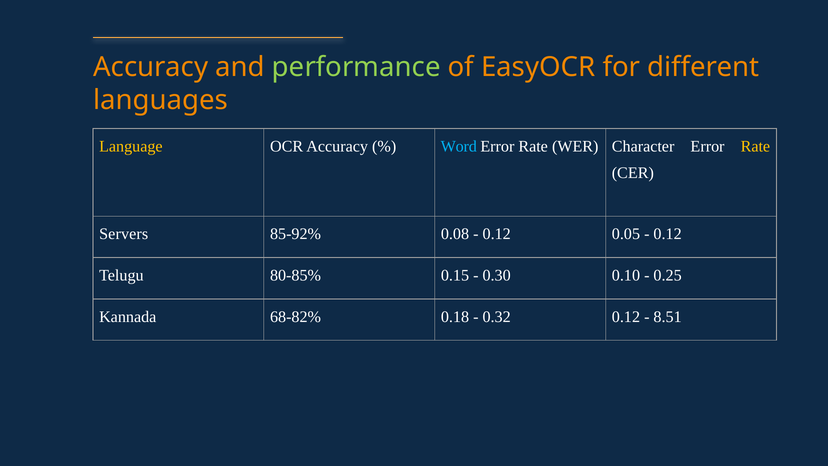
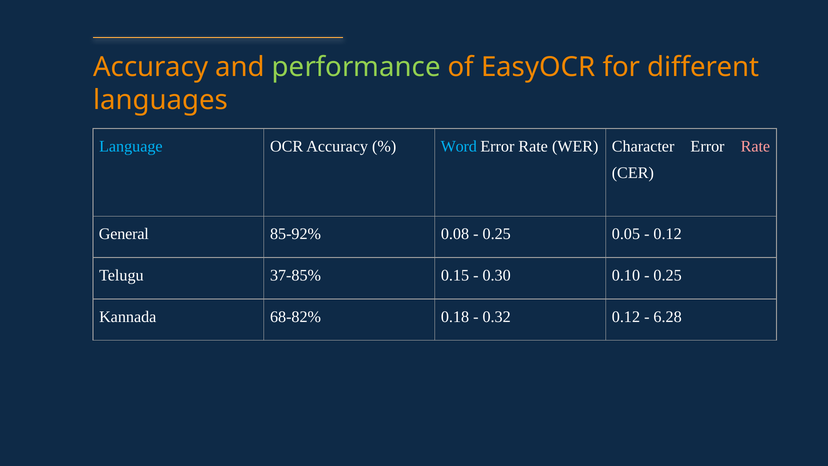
Language colour: yellow -> light blue (131, 146)
Rate colour: yellow -> pink (755, 146)
Servers: Servers -> General (124, 234)
0.12: 0.12 -> 0.25 (497, 234)
80-85%: 80-85% -> 37-85% (296, 275)
8.51: 8.51 -> 6.28 (668, 317)
